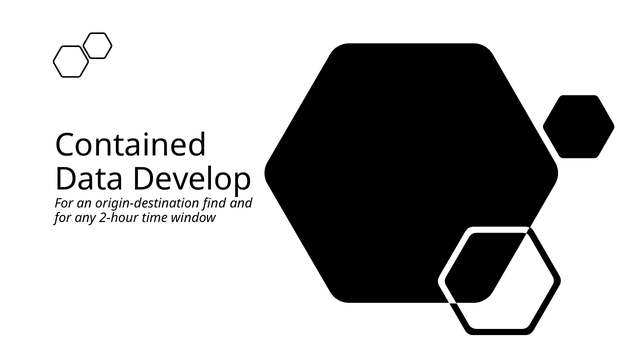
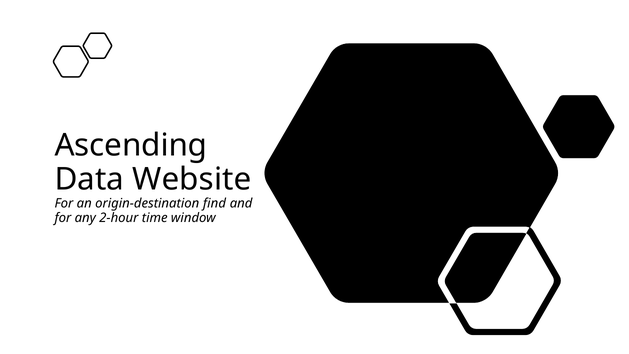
Contained: Contained -> Ascending (131, 145)
Develop: Develop -> Website (192, 179)
